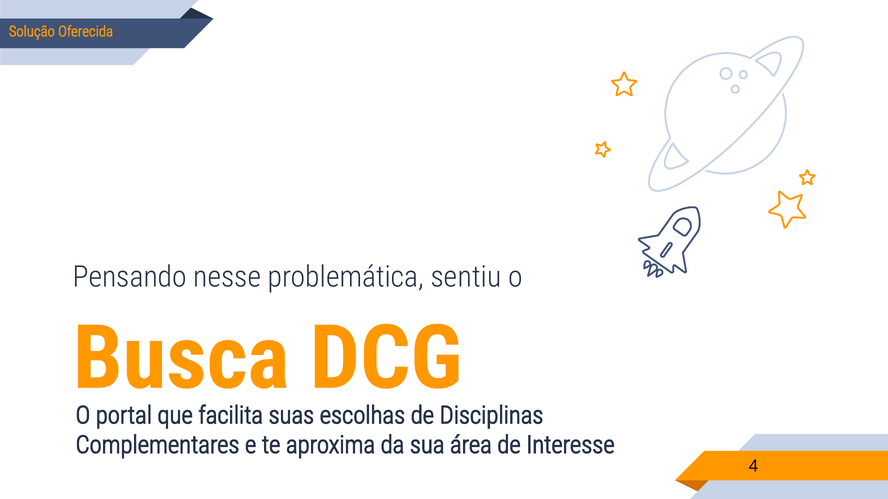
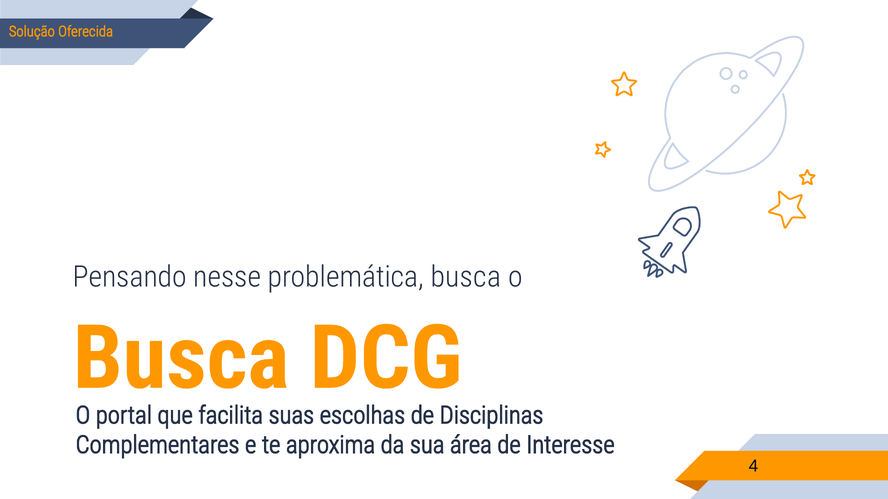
problemática sentiu: sentiu -> busca (466, 277)
